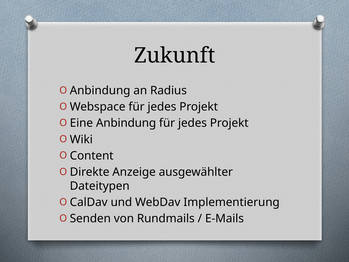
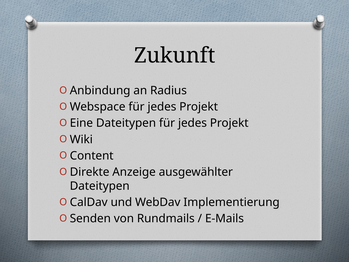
Eine Anbindung: Anbindung -> Dateitypen (126, 123)
